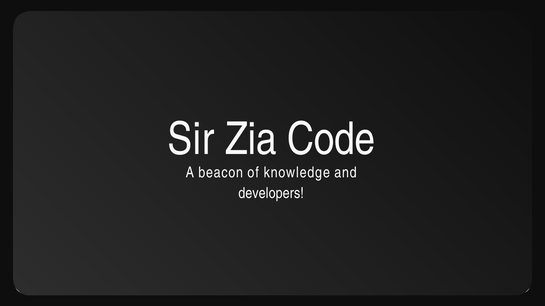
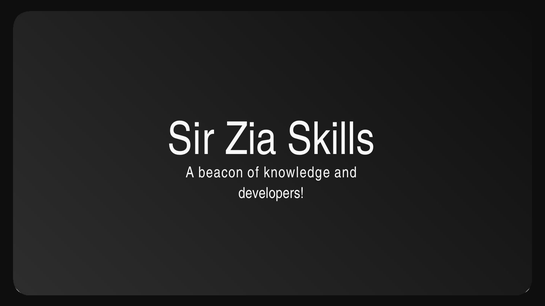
Code: Code -> Skills (331, 139)
